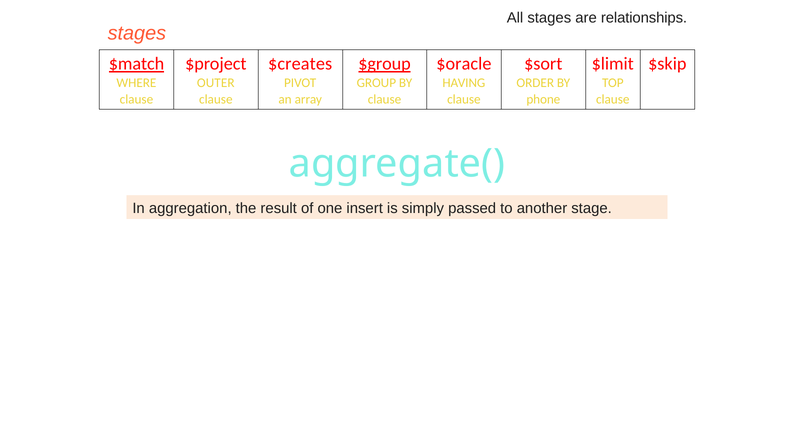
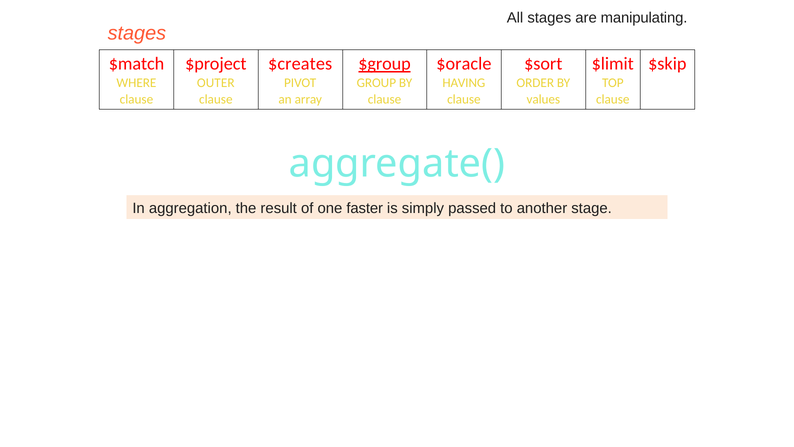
relationships: relationships -> manipulating (644, 18)
$match underline: present -> none (137, 64)
phone: phone -> values (543, 99)
insert: insert -> faster (365, 208)
